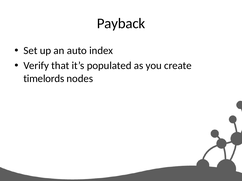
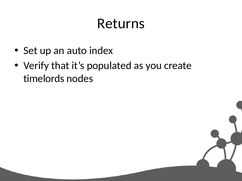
Payback: Payback -> Returns (121, 23)
